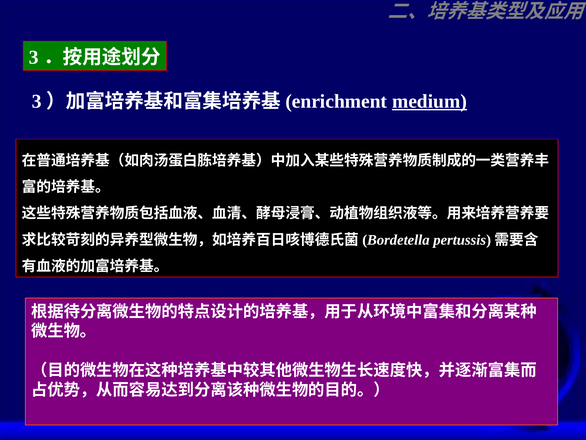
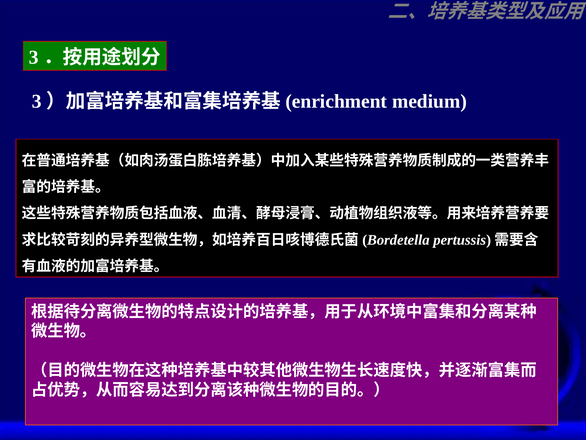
medium underline: present -> none (429, 101)
